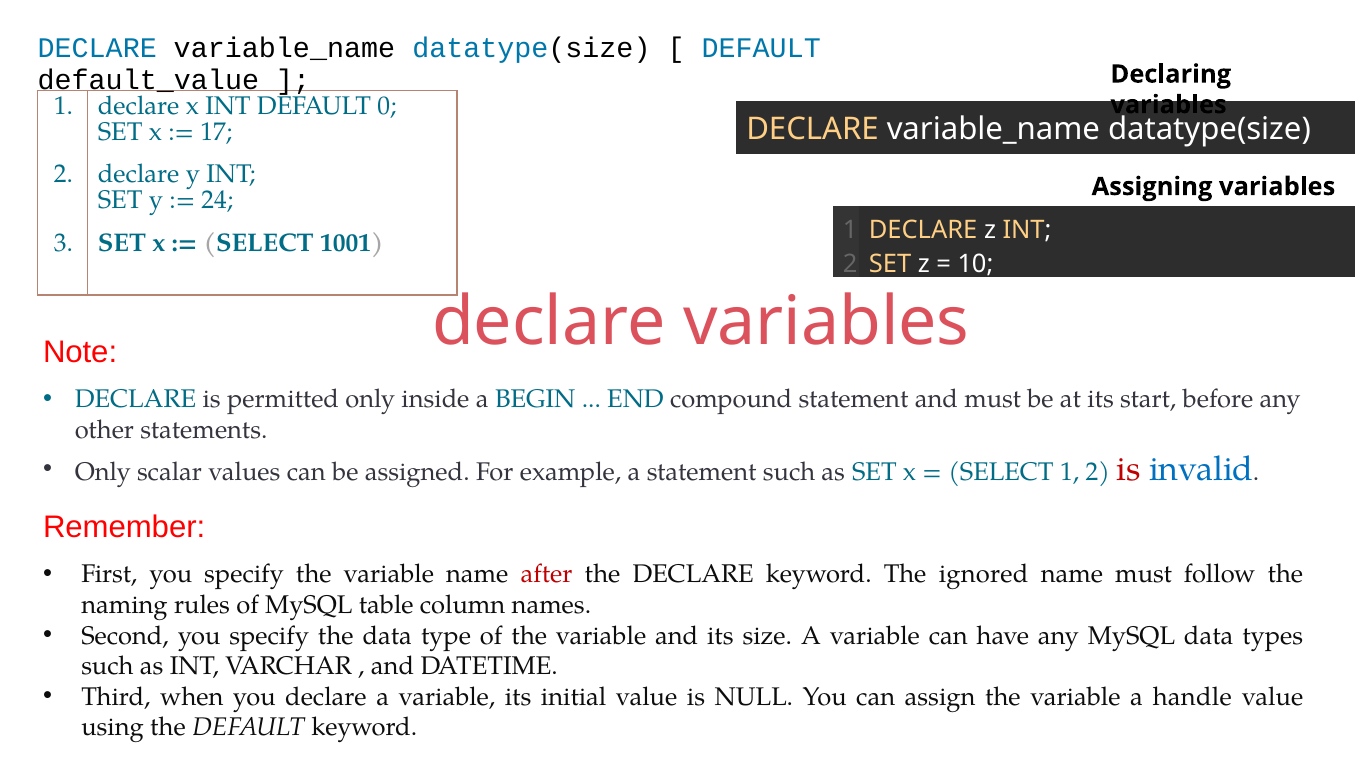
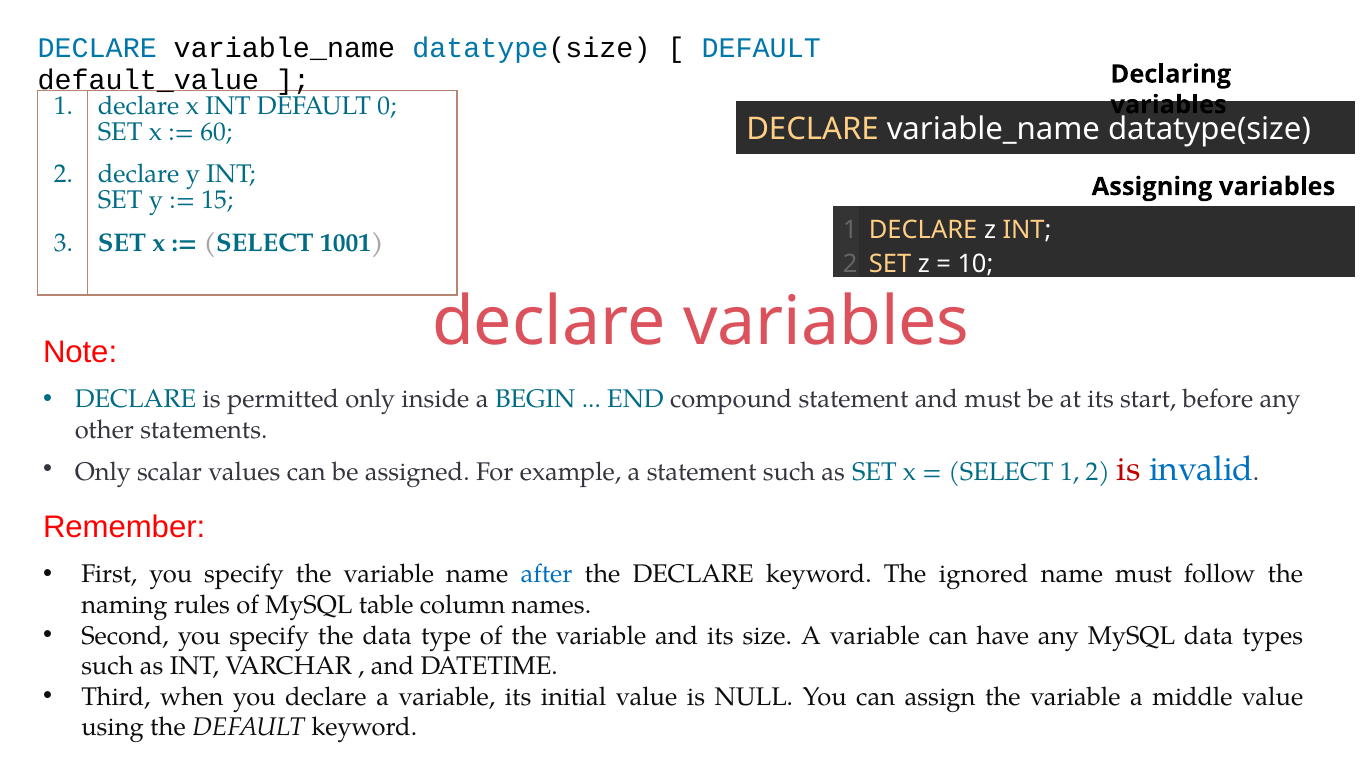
17: 17 -> 60 (216, 132)
24: 24 -> 15 (217, 200)
after colour: red -> blue (547, 574)
handle: handle -> middle (1193, 697)
